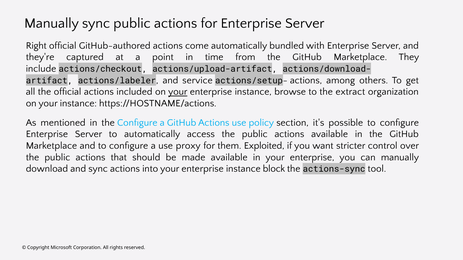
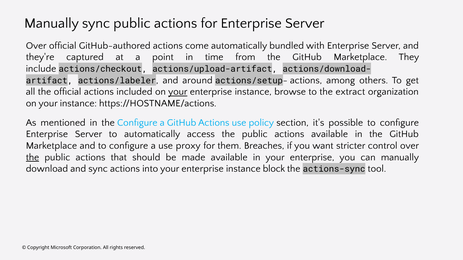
Right: Right -> Over (36, 46)
service: service -> around (197, 80)
Exploited: Exploited -> Breaches (264, 146)
the underline: none -> present (32, 158)
